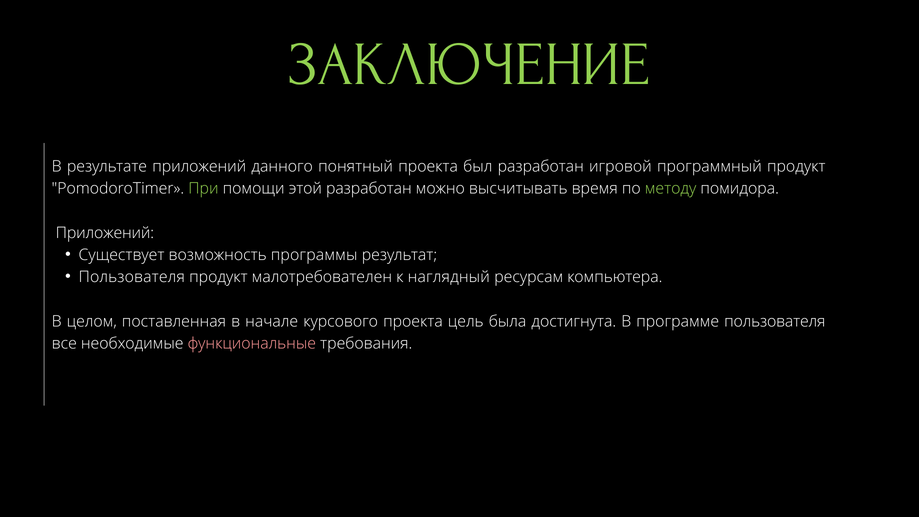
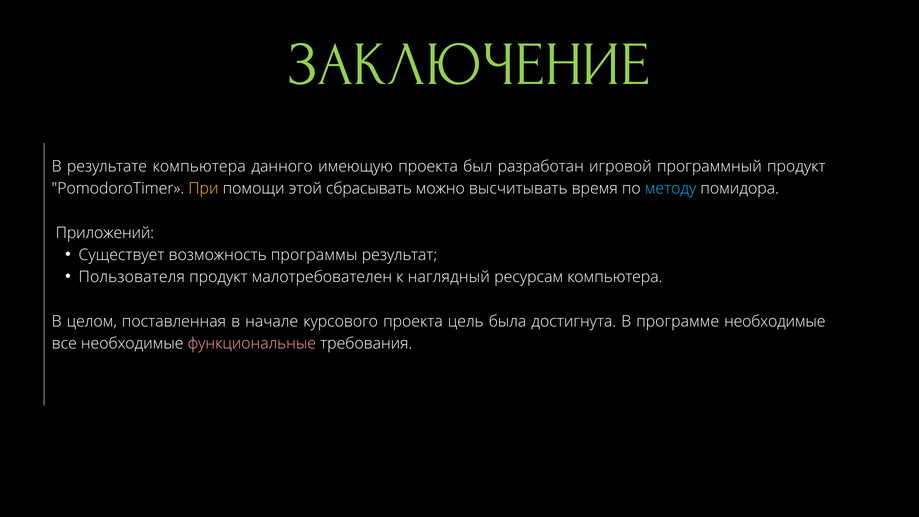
результате приложений: приложений -> компьютера (199, 166)
понятный: понятный -> имеющую (356, 166)
При colour: light green -> yellow (203, 189)
этой разработан: разработан -> сбрасывать (369, 189)
методу colour: light green -> light blue (671, 189)
программе пользователя: пользователя -> необходимые (775, 321)
